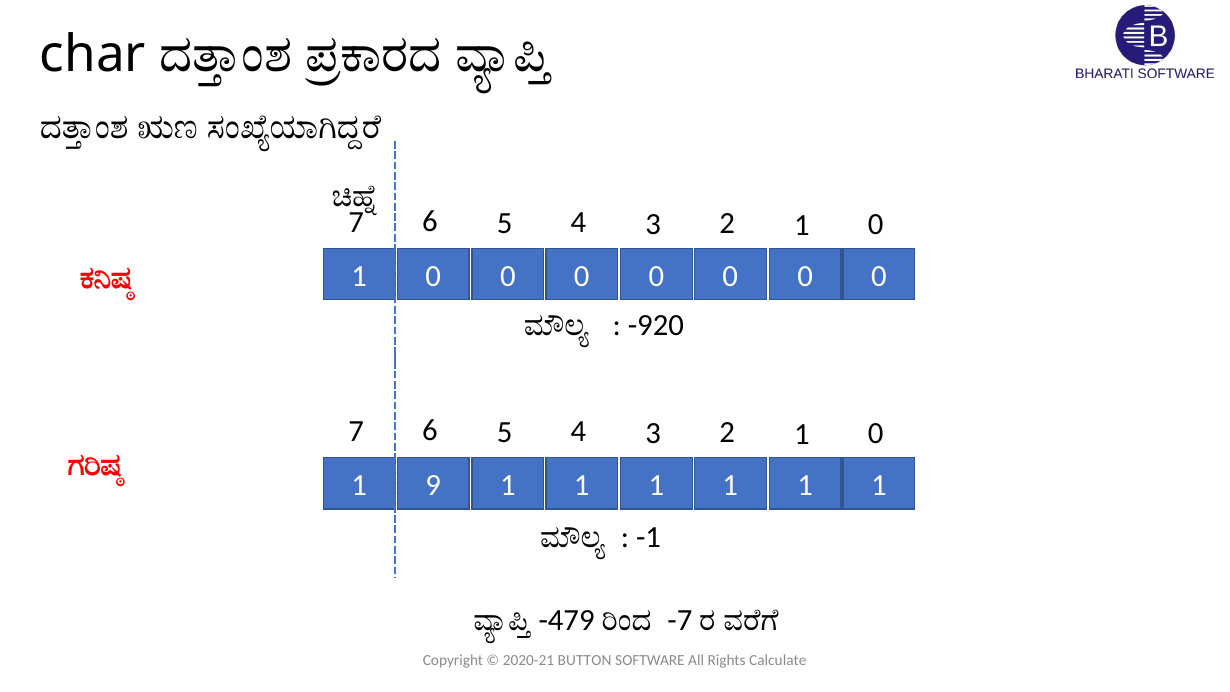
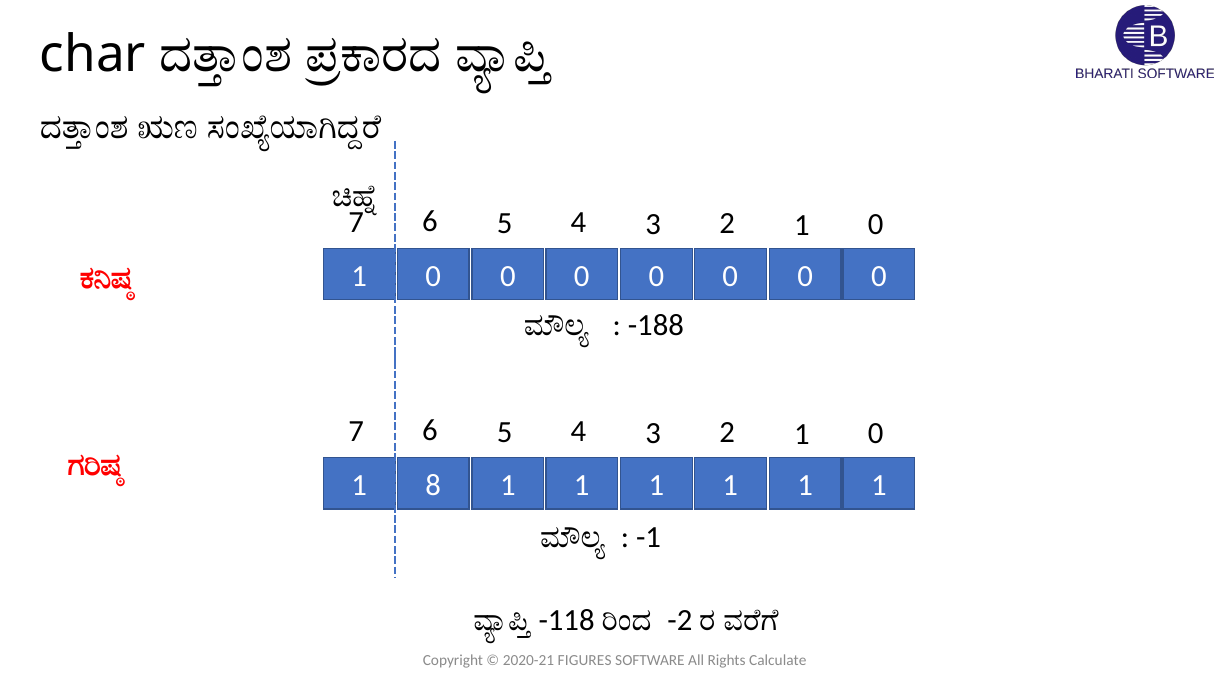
-920: -920 -> -188 (656, 326)
9: 9 -> 8 (433, 485)
-479: -479 -> -118 (567, 620)
-7: -7 -> -2 (680, 620)
BUTTON: BUTTON -> FIGURES (585, 661)
